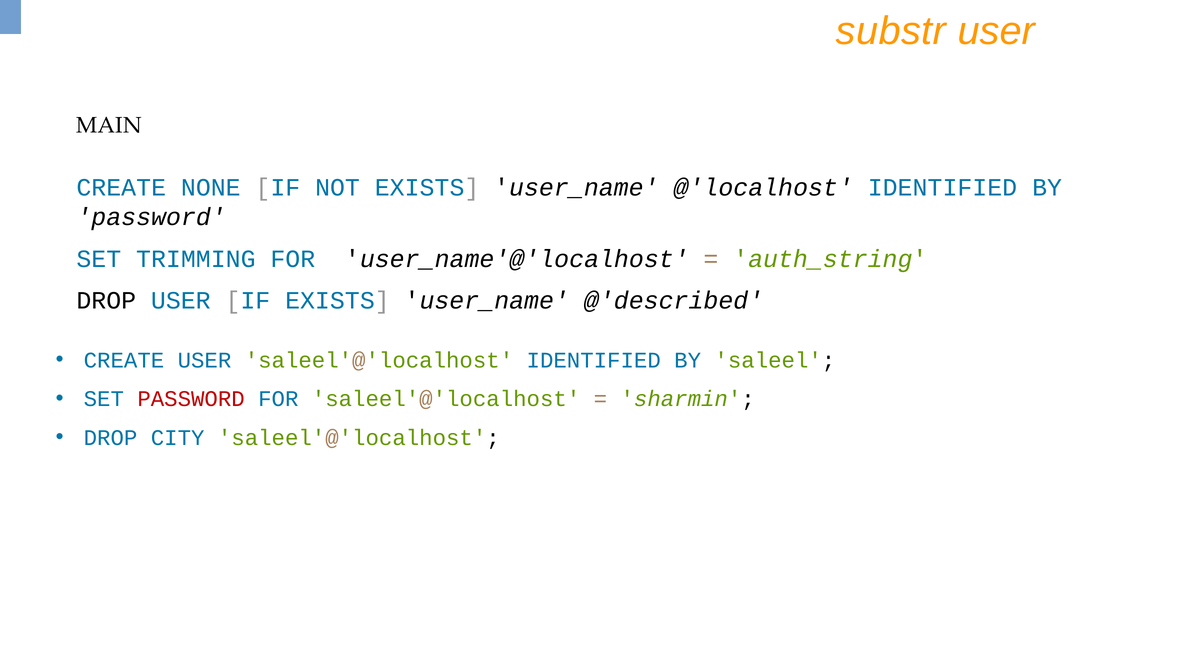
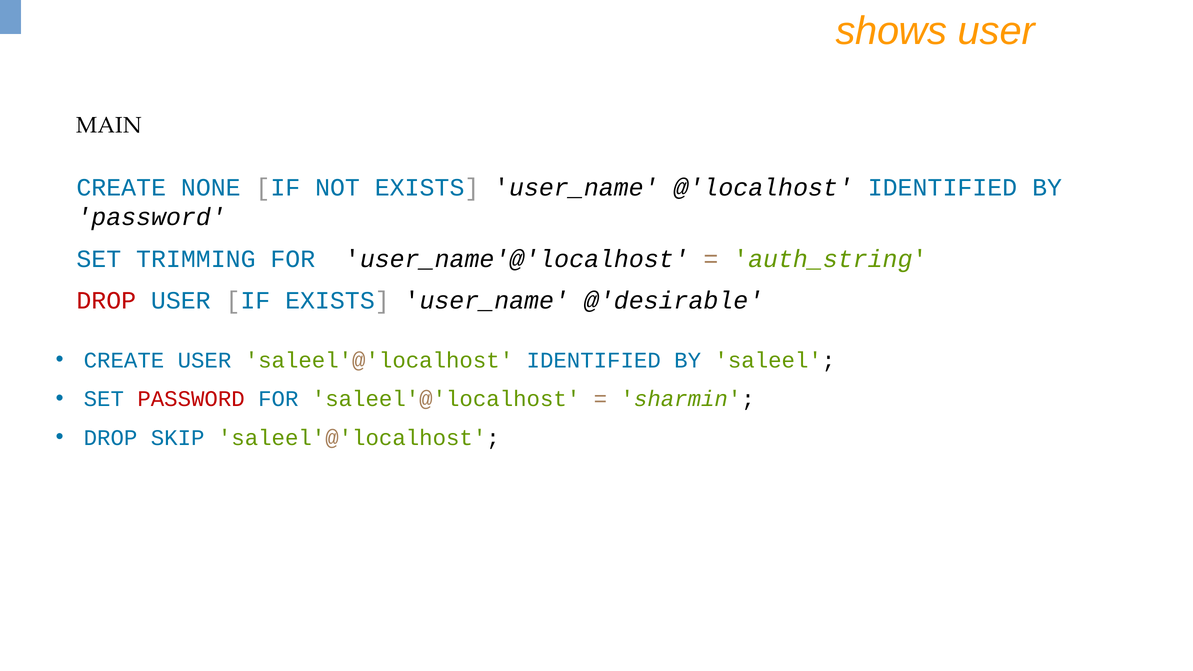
substr: substr -> shows (891, 31)
DROP colour: black -> red (106, 301)
@'described: @'described -> @'desirable (674, 301)
CITY: CITY -> SKIP (178, 438)
